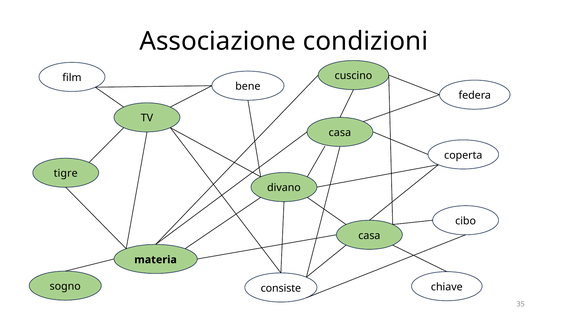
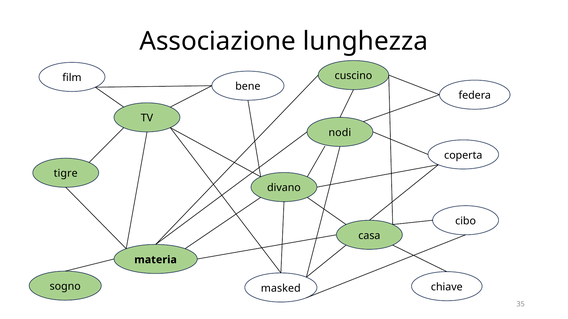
condizioni: condizioni -> lunghezza (365, 41)
casa: casa -> nodi (340, 133)
consiste: consiste -> masked (281, 289)
